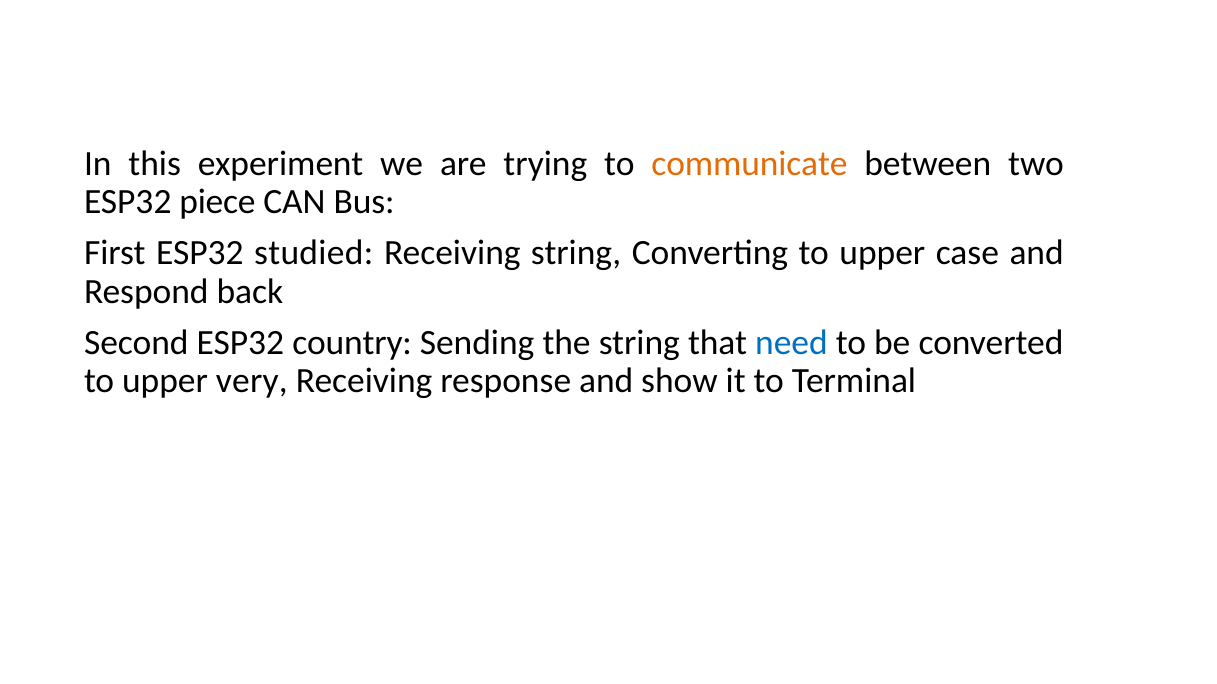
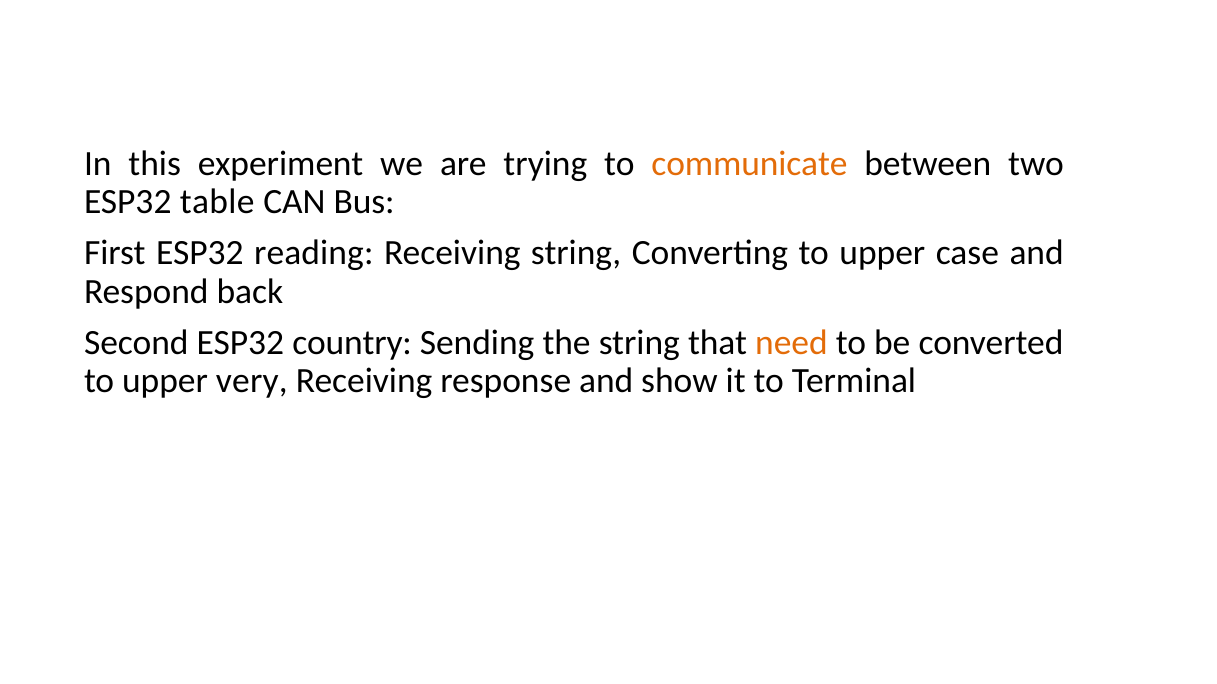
piece: piece -> table (217, 202)
studied: studied -> reading (314, 253)
need colour: blue -> orange (791, 343)
